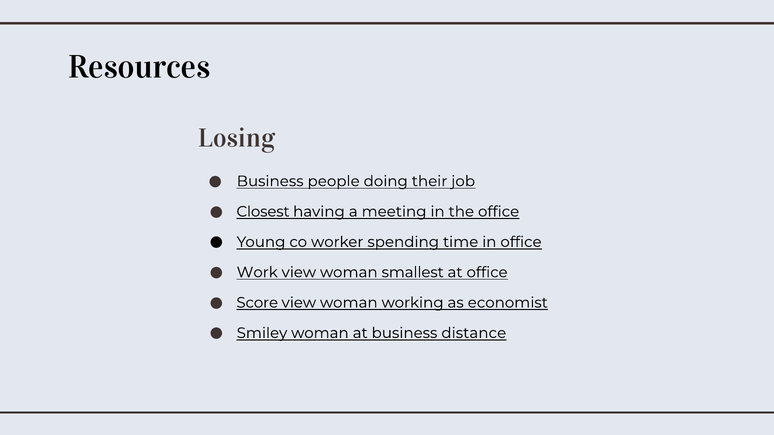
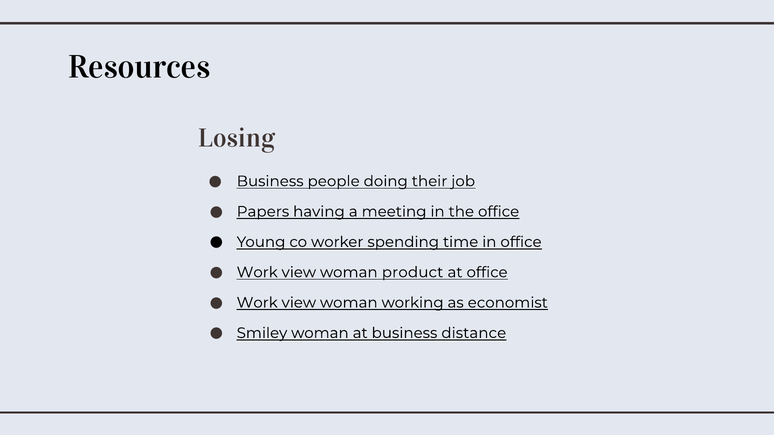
Closest: Closest -> Papers (263, 212)
smallest: smallest -> product (413, 273)
Score: Score -> Work (257, 303)
